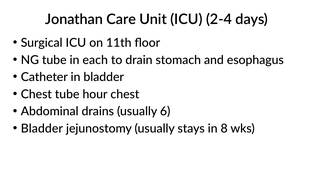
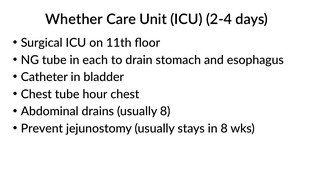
Jonathan: Jonathan -> Whether (74, 19)
usually 6: 6 -> 8 (165, 111)
Bladder: Bladder -> Prevent (42, 128)
